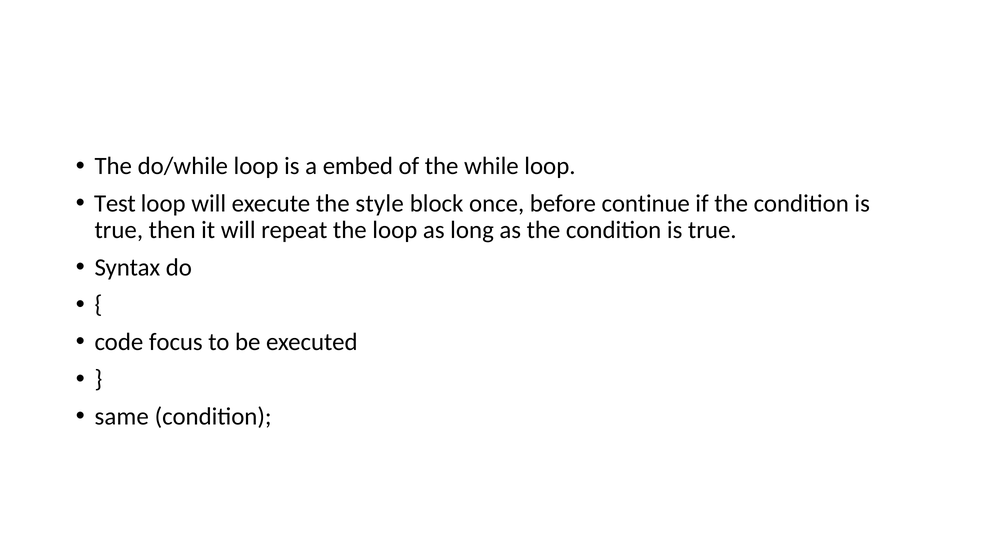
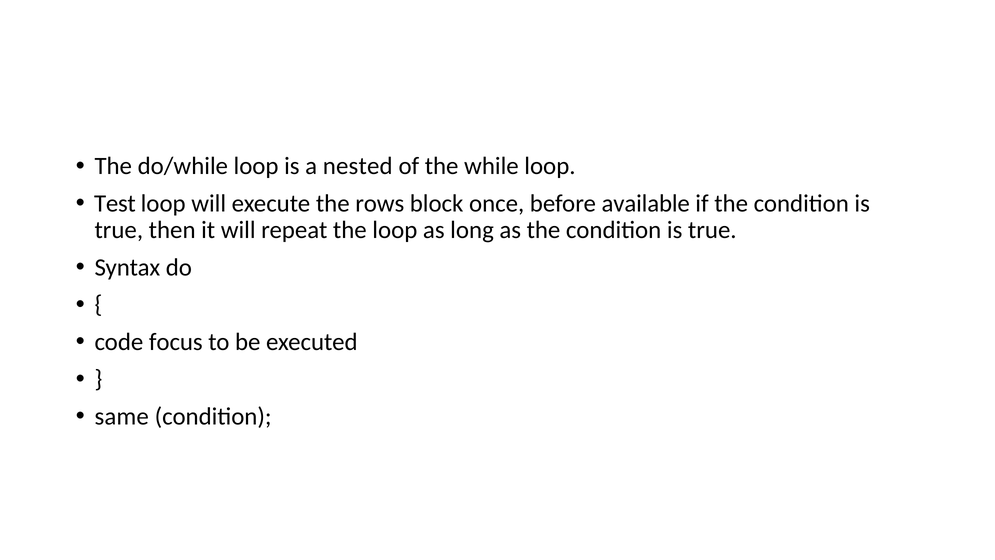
embed: embed -> nested (358, 166)
style: style -> rows (380, 203)
continue: continue -> available (646, 203)
